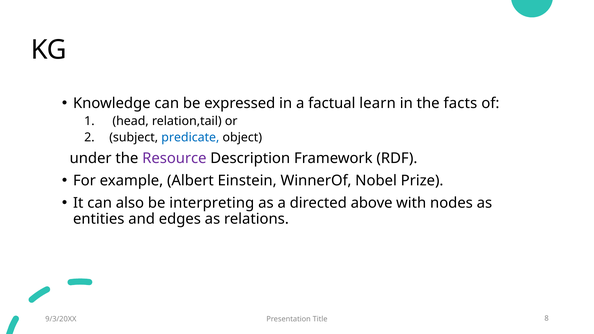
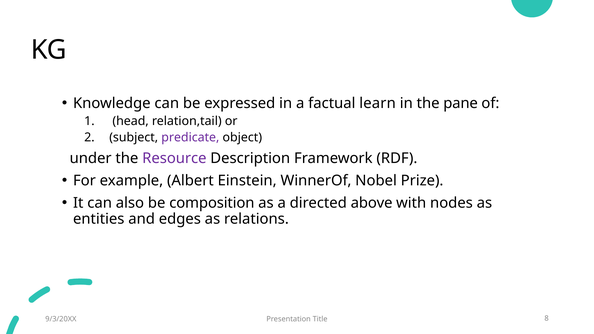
facts: facts -> pane (461, 103)
predicate colour: blue -> purple (190, 138)
interpreting: interpreting -> composition (212, 203)
